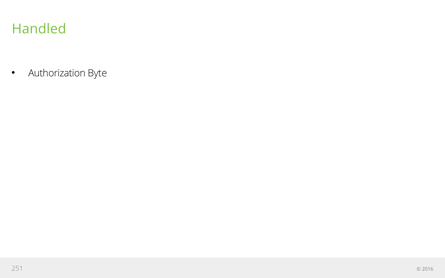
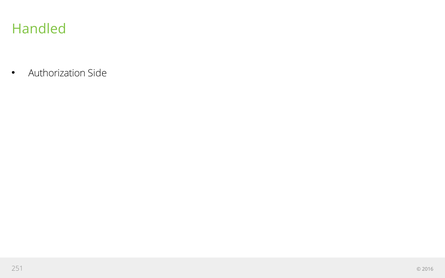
Byte: Byte -> Side (97, 73)
